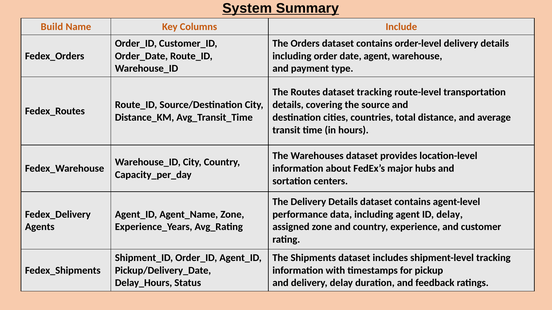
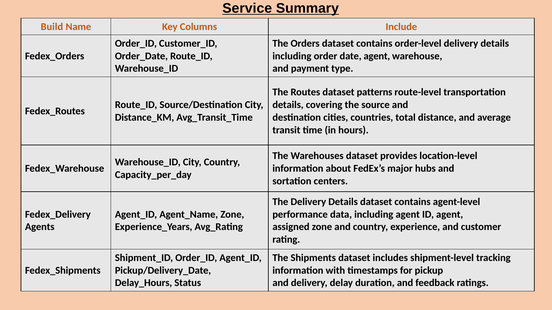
System: System -> Service (247, 8)
dataset tracking: tracking -> patterns (375, 92)
ID delay: delay -> agent (450, 215)
